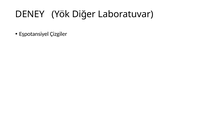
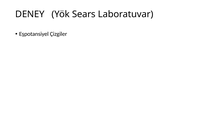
Diğer: Diğer -> Sears (84, 14)
